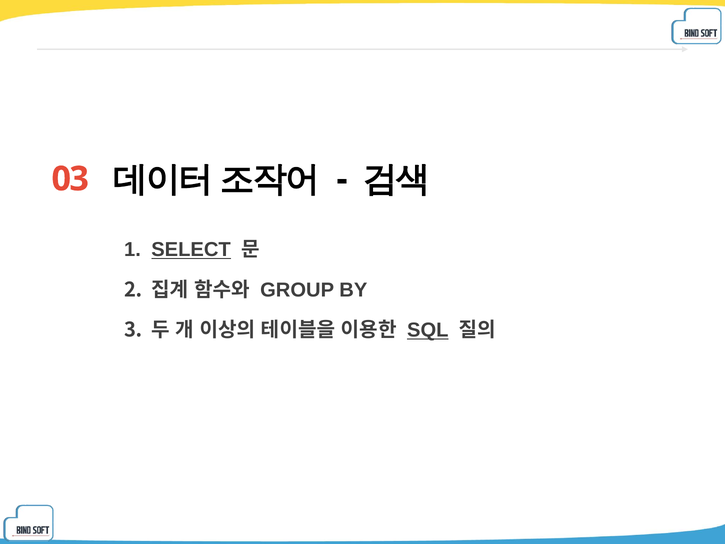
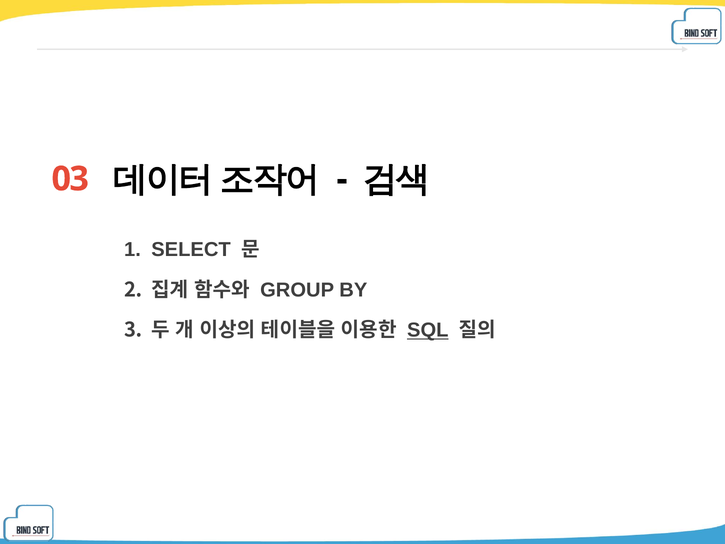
SELECT underline: present -> none (191, 250)
